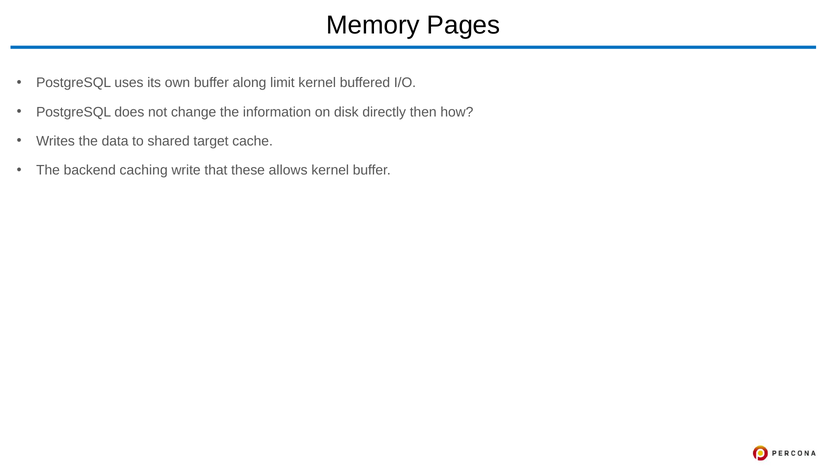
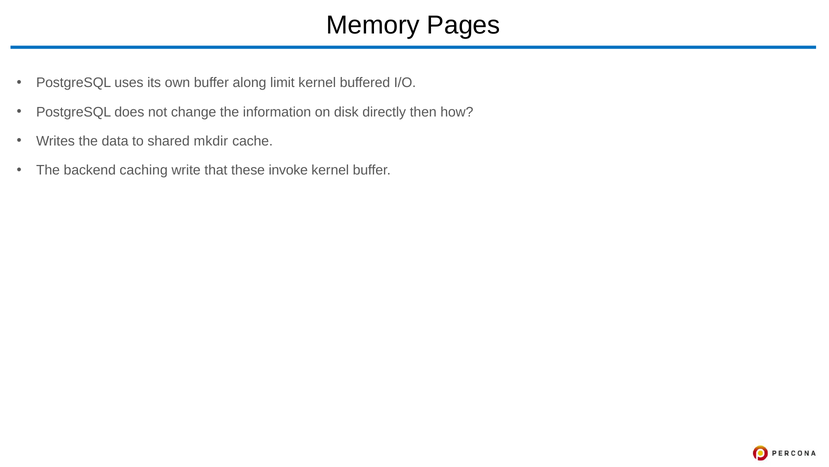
target: target -> mkdir (211, 141)
allows: allows -> invoke (288, 170)
